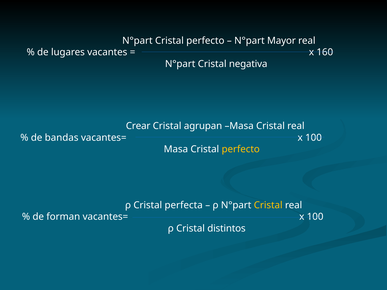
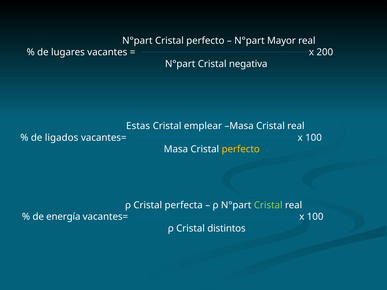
160: 160 -> 200 (325, 52)
Crear: Crear -> Estas (138, 126)
agrupan: agrupan -> emplear (203, 126)
bandas: bandas -> ligados (62, 138)
Cristal colour: yellow -> light green (268, 205)
forman: forman -> energía (63, 217)
